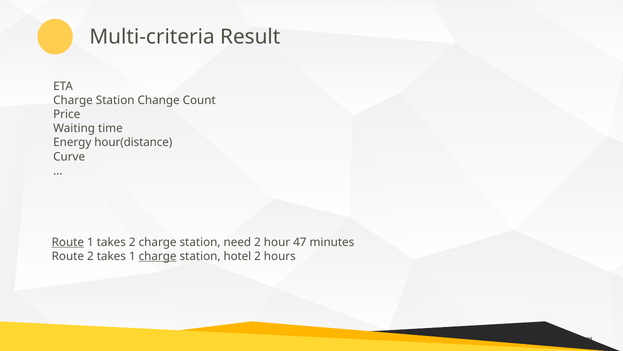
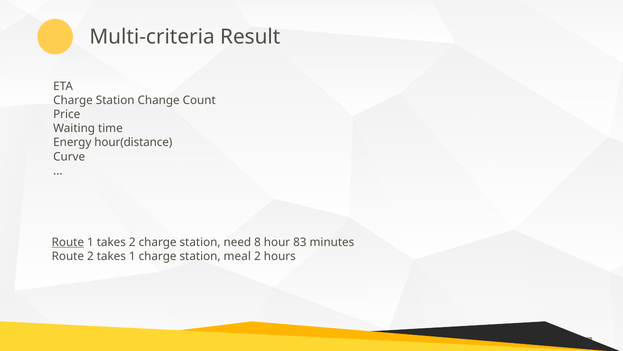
need 2: 2 -> 8 (257, 242)
47: 47 -> 83 (300, 242)
charge underline: present -> none (158, 256)
hotel: hotel -> meal (237, 256)
